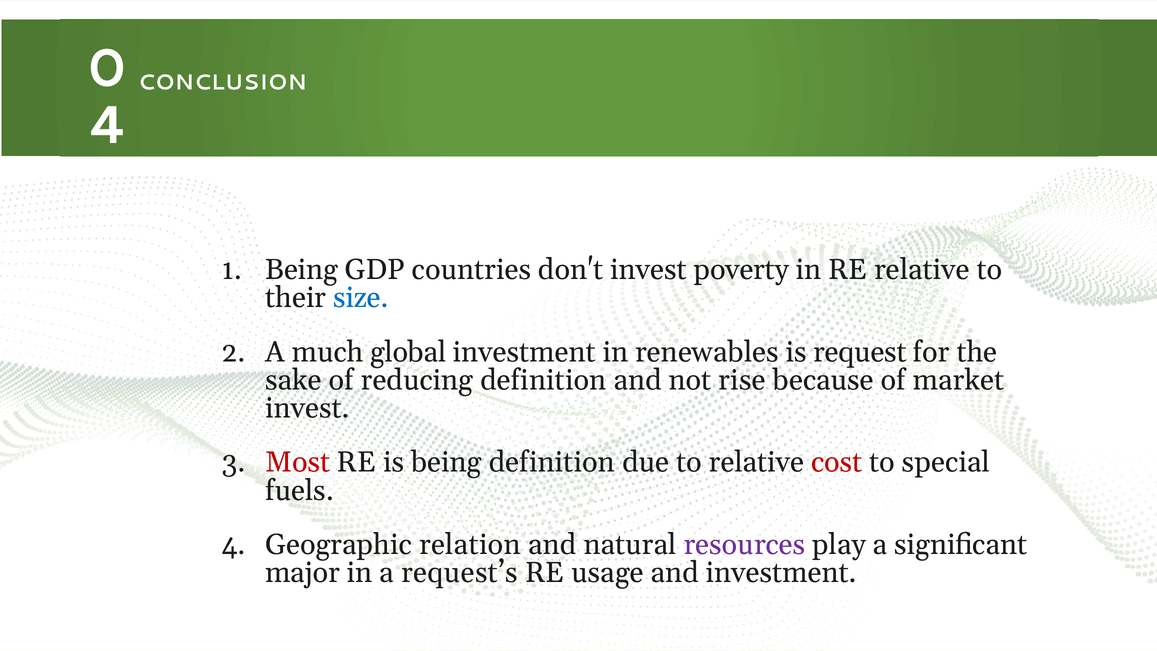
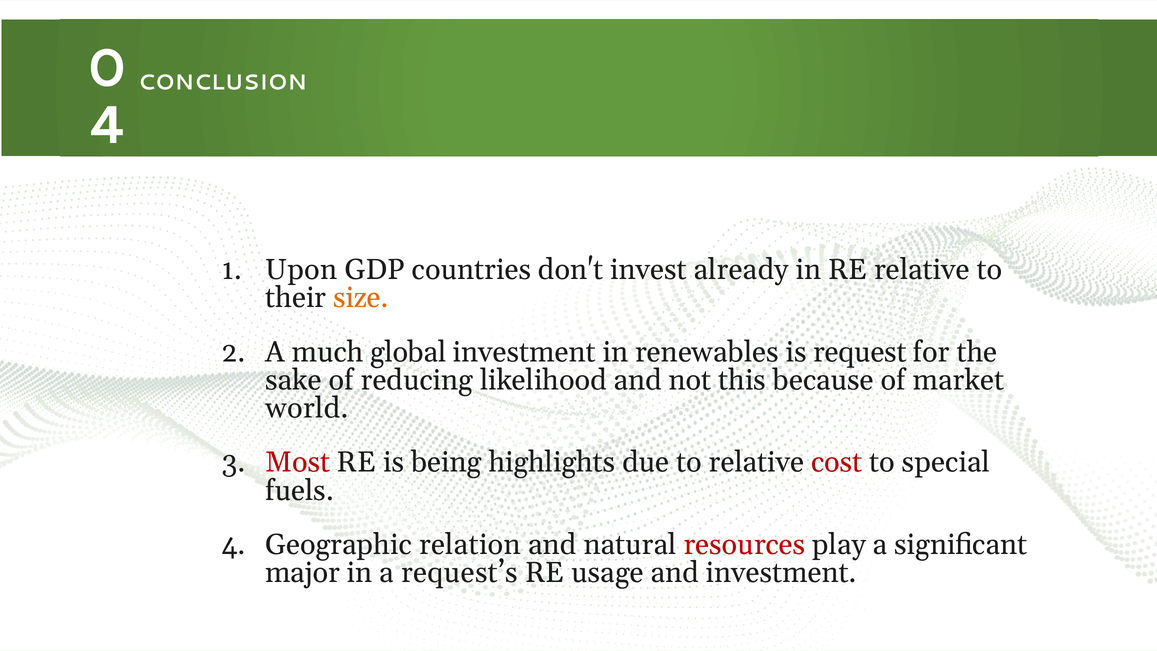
Being: Being -> Upon (301, 270)
poverty: poverty -> already (741, 270)
size colour: blue -> orange (361, 298)
reducing definition: definition -> likelihood (543, 380)
rise: rise -> this (742, 380)
invest: invest -> world (307, 408)
being definition: definition -> highlights (552, 462)
resources colour: purple -> red (744, 544)
